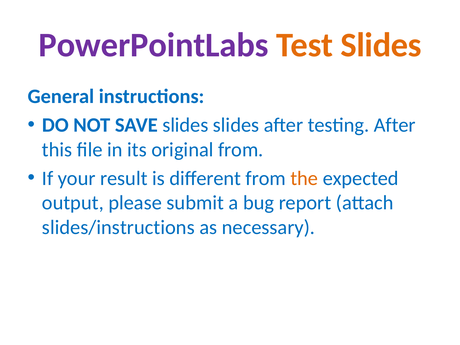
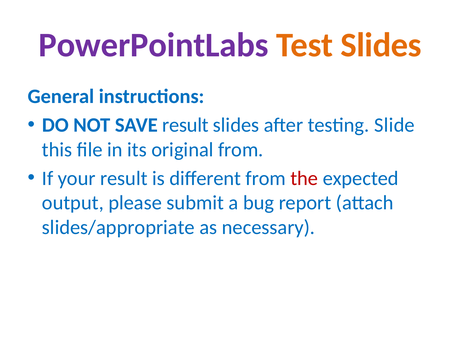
SAVE slides: slides -> result (185, 125)
testing After: After -> Slide (395, 125)
the colour: orange -> red (304, 178)
slides/instructions: slides/instructions -> slides/appropriate (118, 227)
